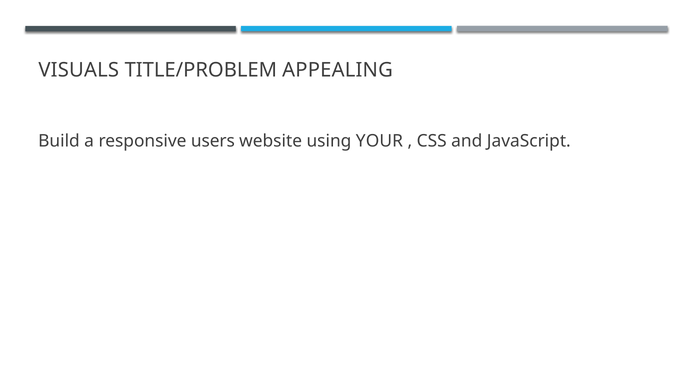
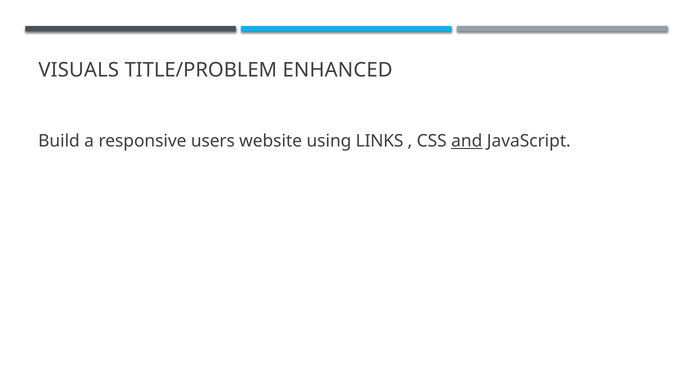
APPEALING: APPEALING -> ENHANCED (338, 70)
YOUR: YOUR -> LINKS (380, 141)
and underline: none -> present (467, 141)
